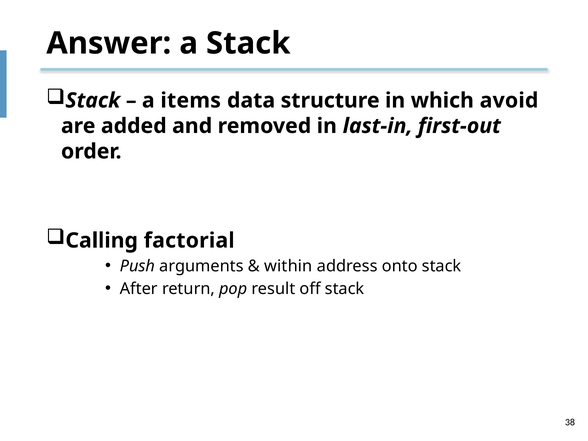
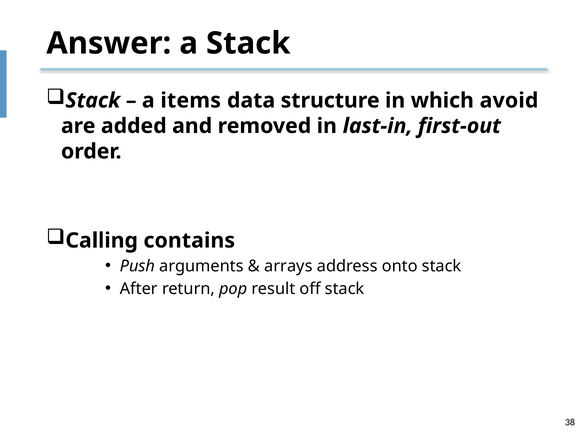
factorial: factorial -> contains (189, 241)
within: within -> arrays (288, 266)
